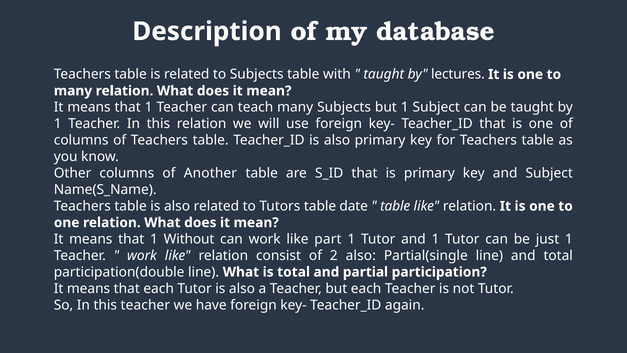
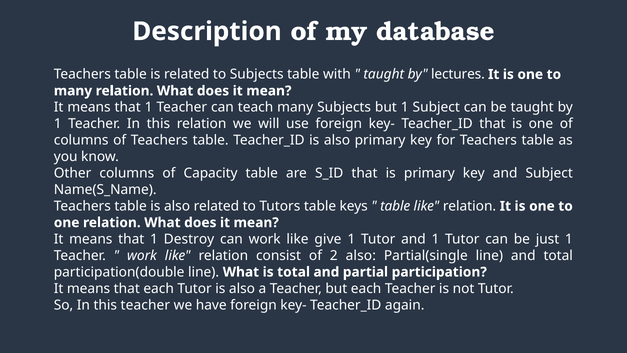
Another: Another -> Capacity (211, 173)
date: date -> keys (354, 206)
Without: Without -> Destroy (189, 239)
part: part -> give (328, 239)
